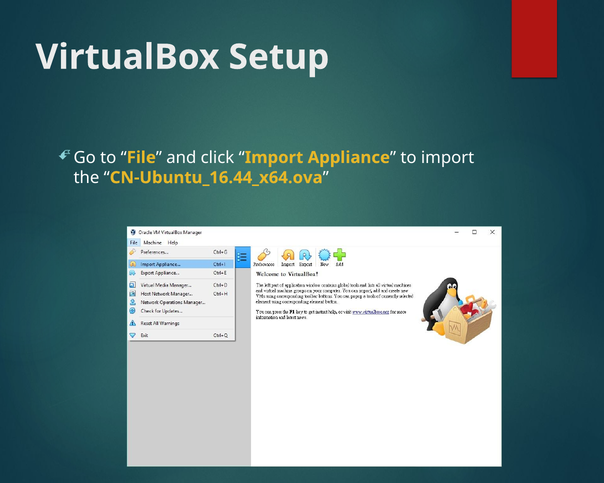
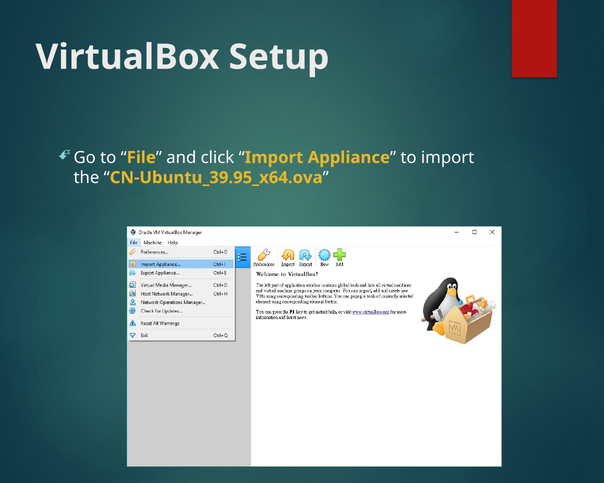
CN-Ubuntu_16.44_x64.ova: CN-Ubuntu_16.44_x64.ova -> CN-Ubuntu_39.95_x64.ova (216, 178)
